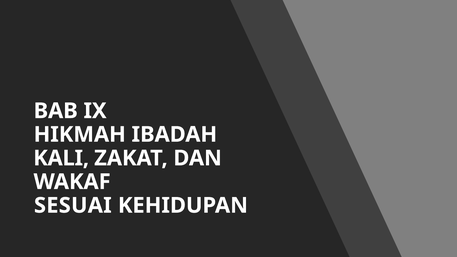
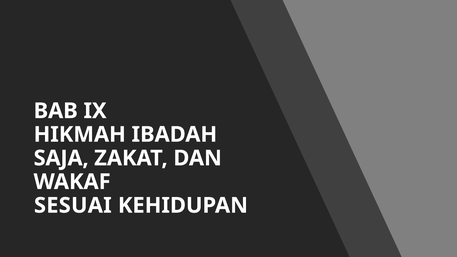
KALI: KALI -> SAJA (61, 158)
